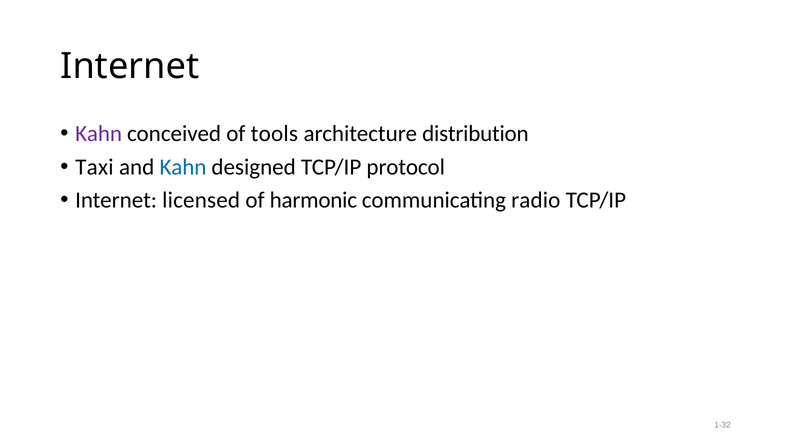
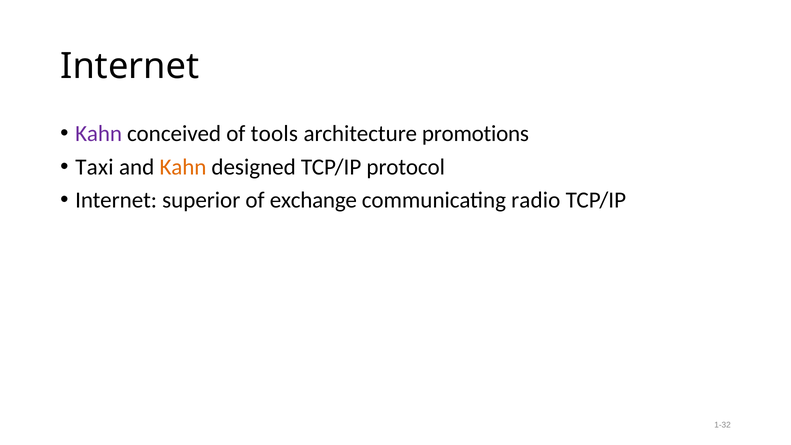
distribution: distribution -> promotions (475, 134)
Kahn colour: blue -> orange (183, 167)
licensed: licensed -> superior (201, 200)
harmonic: harmonic -> exchange (313, 200)
